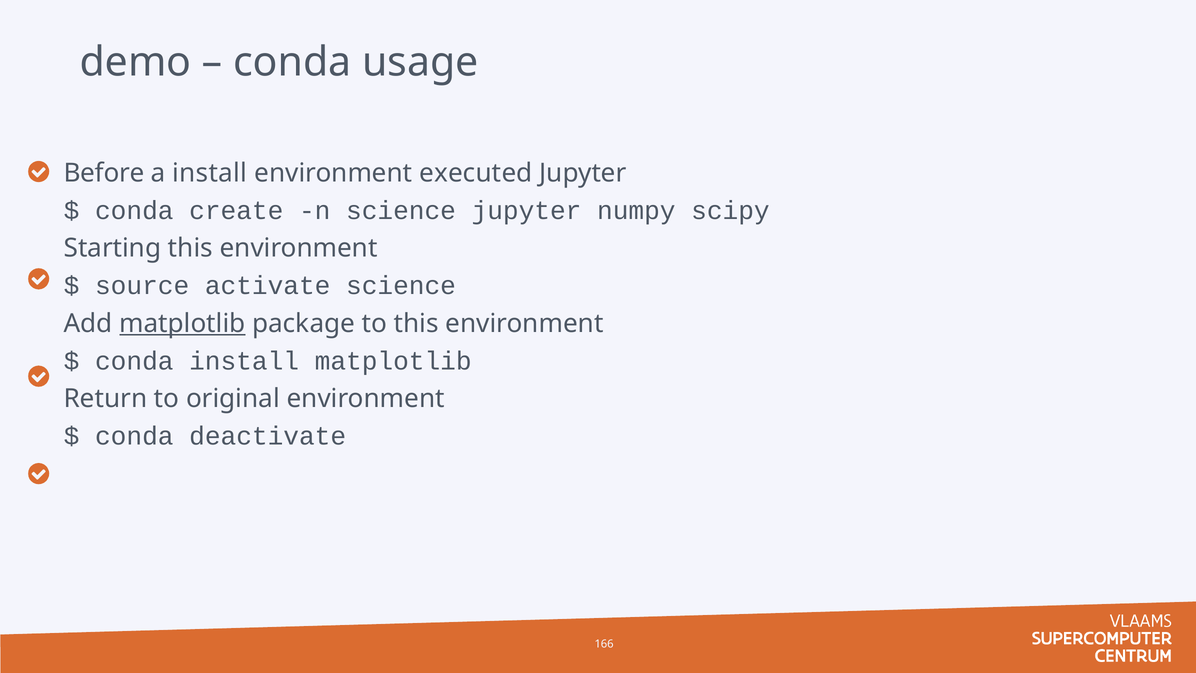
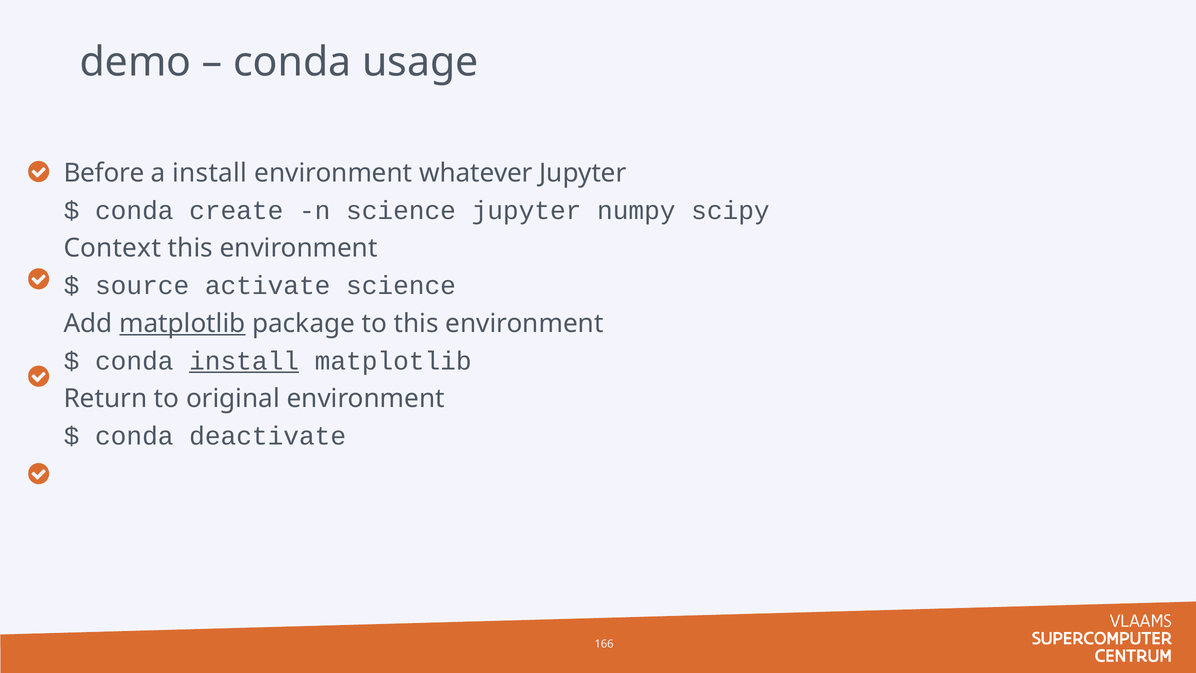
executed: executed -> whatever (476, 173)
Starting: Starting -> Context (112, 248)
install underline: none -> present (244, 361)
